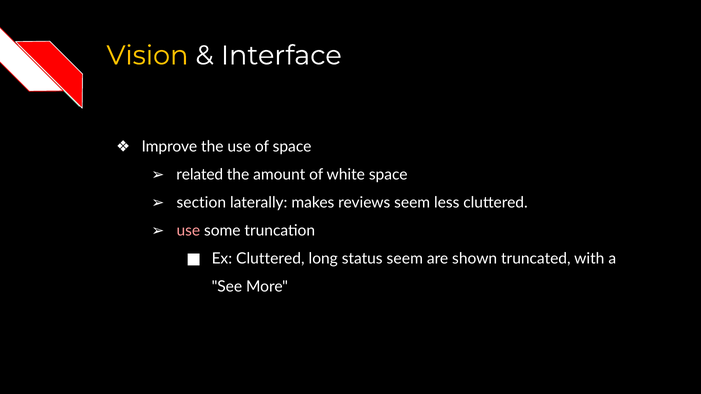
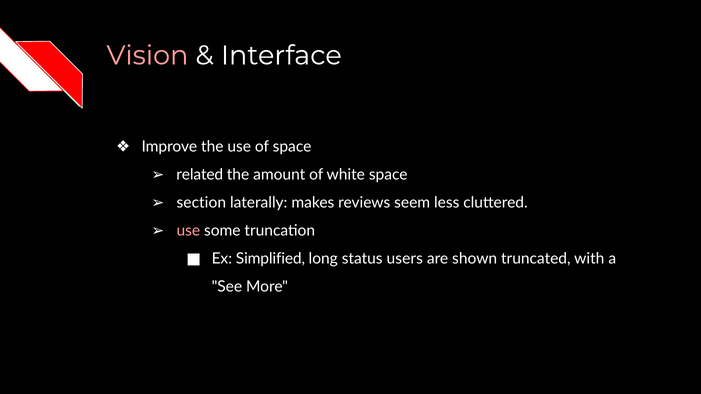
Vision colour: yellow -> pink (147, 55)
Ex Cluttered: Cluttered -> Simplified (270, 259)
status seem: seem -> users (405, 259)
